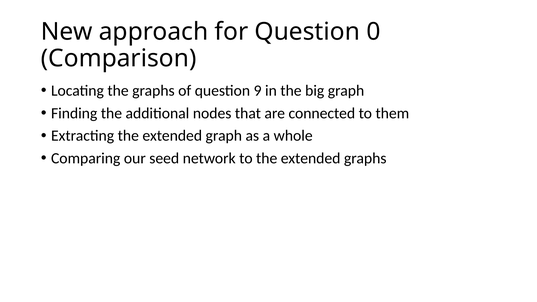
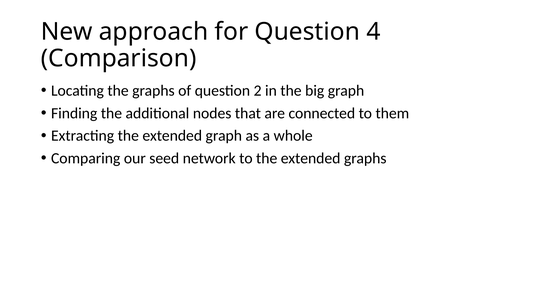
0: 0 -> 4 (373, 32)
9: 9 -> 2 (258, 91)
